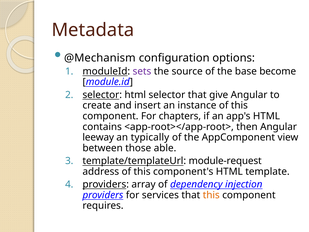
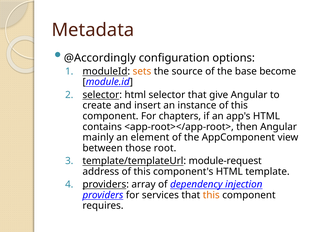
@Mechanism: @Mechanism -> @Accordingly (100, 58)
sets colour: purple -> orange (142, 71)
leeway: leeway -> mainly (98, 137)
typically: typically -> element (150, 137)
able: able -> root (165, 148)
